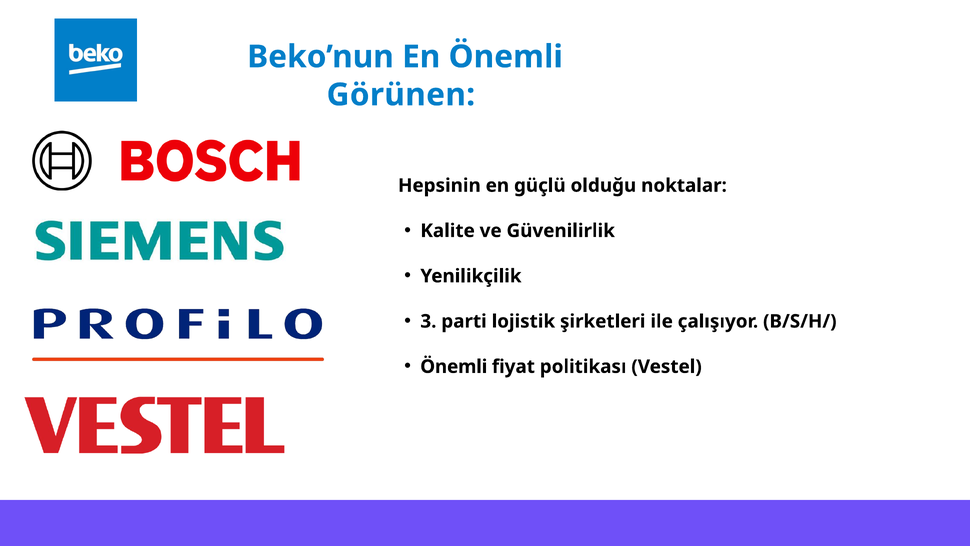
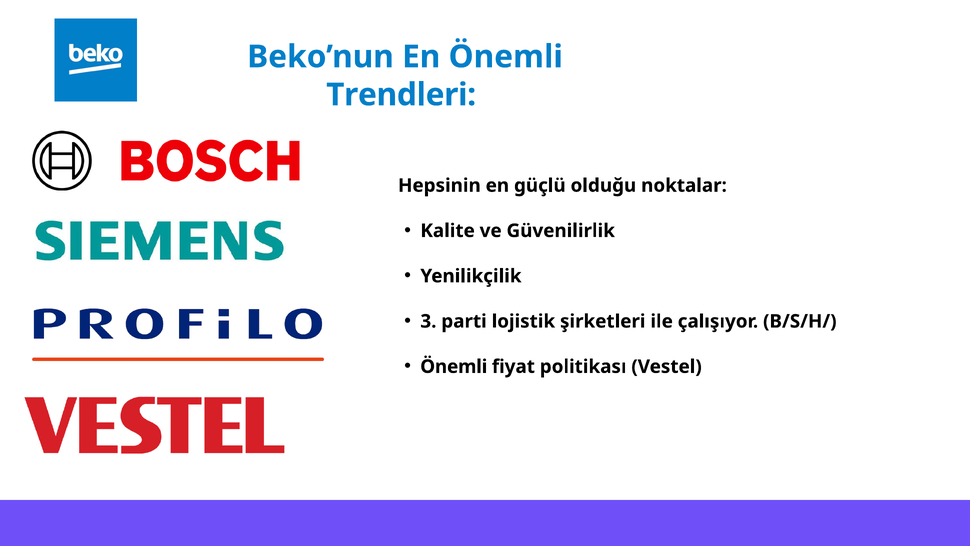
Görünen: Görünen -> Trendleri (401, 95)
